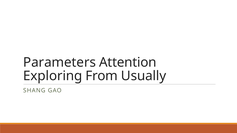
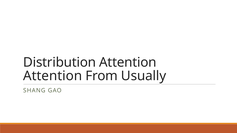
Parameters: Parameters -> Distribution (60, 62)
Exploring: Exploring -> Attention (53, 76)
